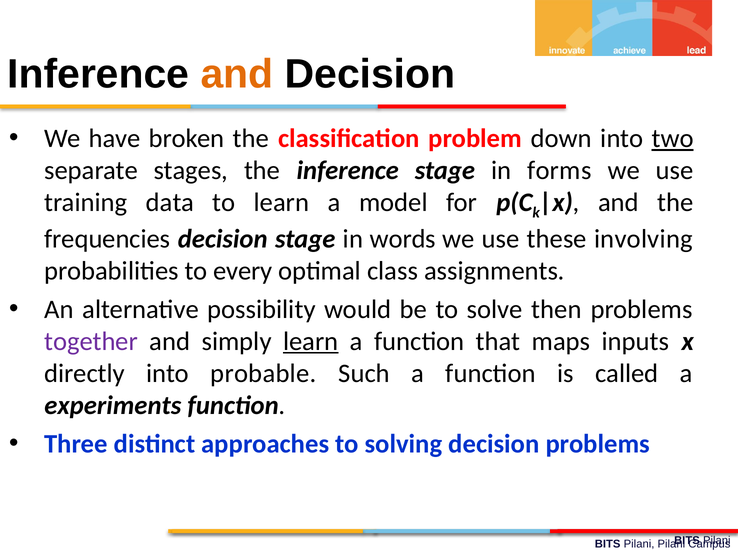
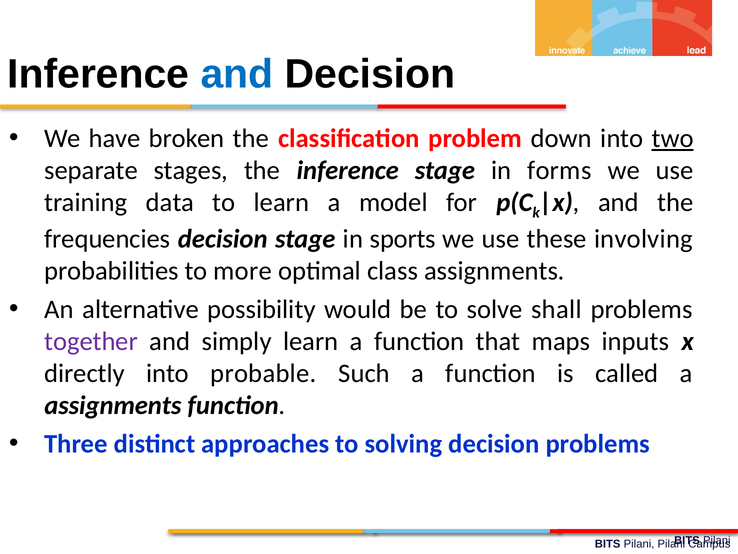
and colour: orange -> blue (237, 74)
words: words -> sports (403, 239)
every: every -> more (243, 271)
then: then -> shall (556, 309)
learn underline: present -> none (311, 341)
experiments: experiments -> assignments (113, 405)
